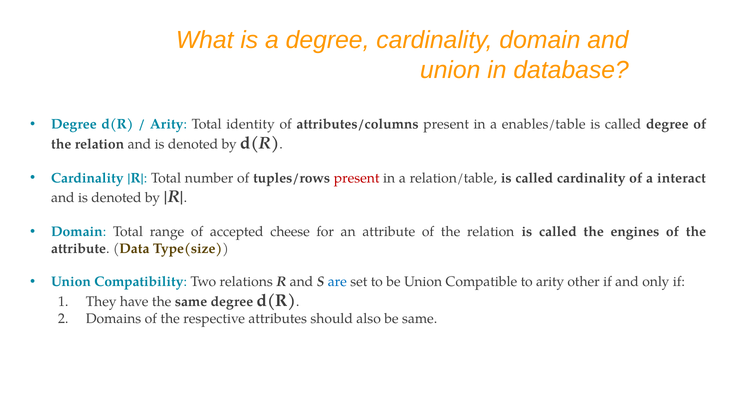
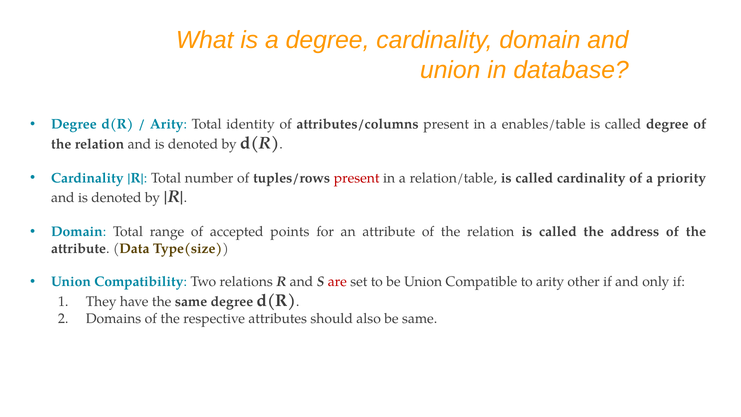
interact: interact -> priority (681, 178)
cheese: cheese -> points (290, 232)
engines: engines -> address (635, 232)
are colour: blue -> red (337, 282)
